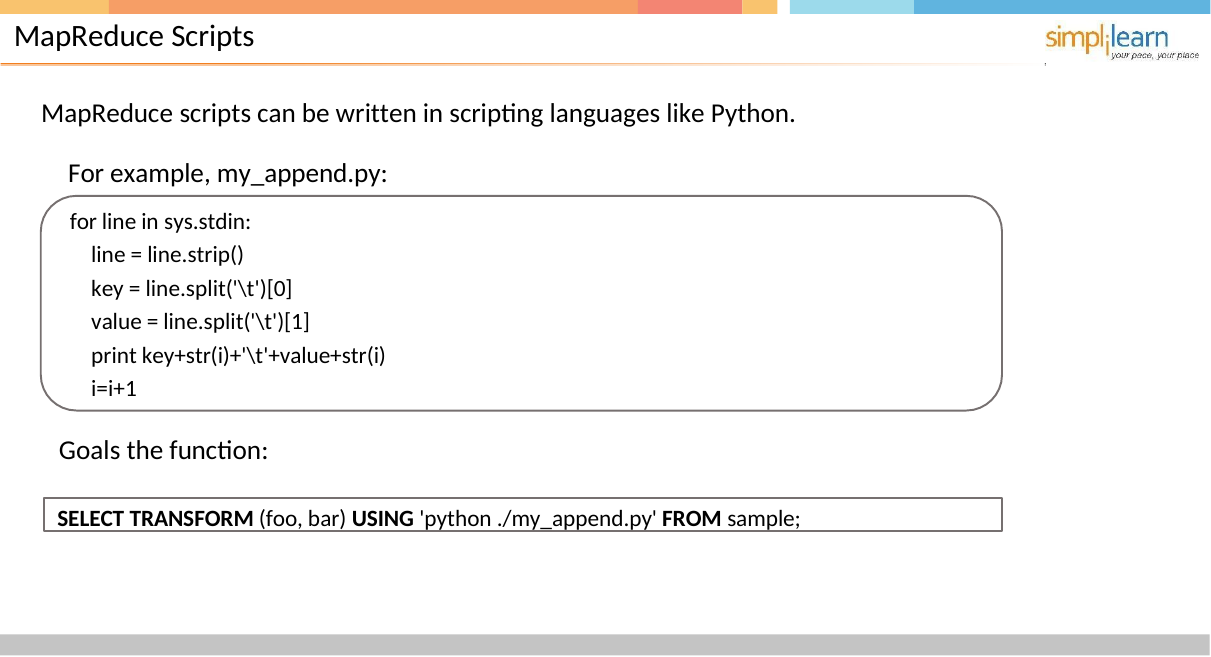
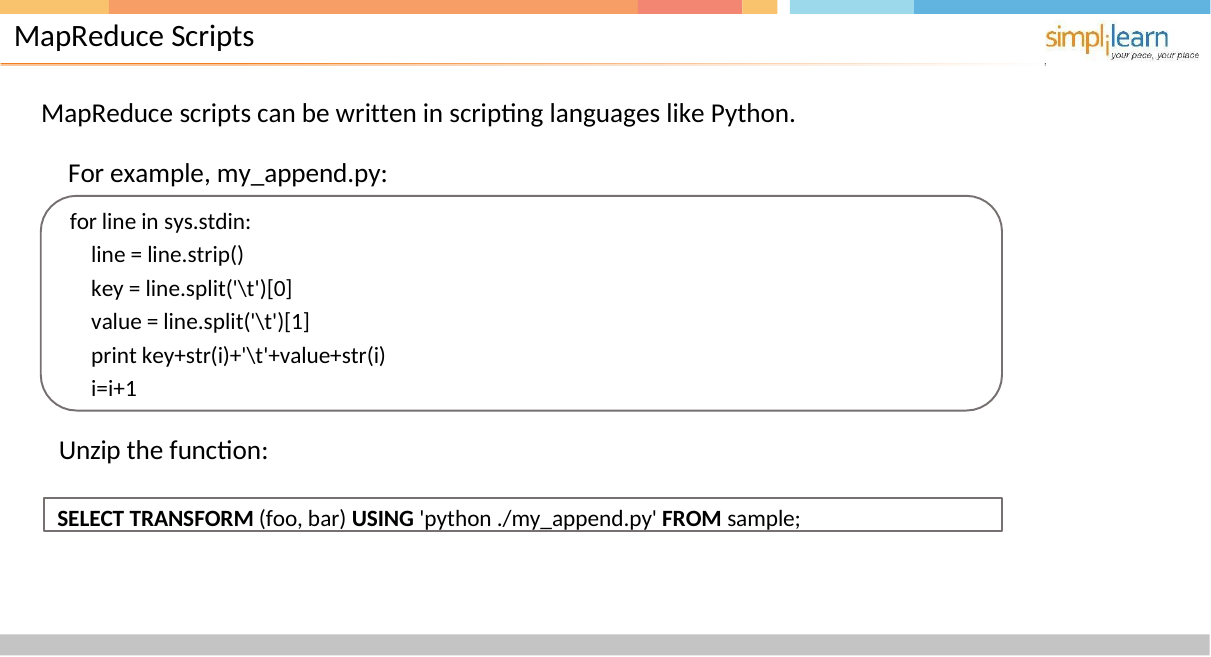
Goals: Goals -> Unzip (90, 451)
